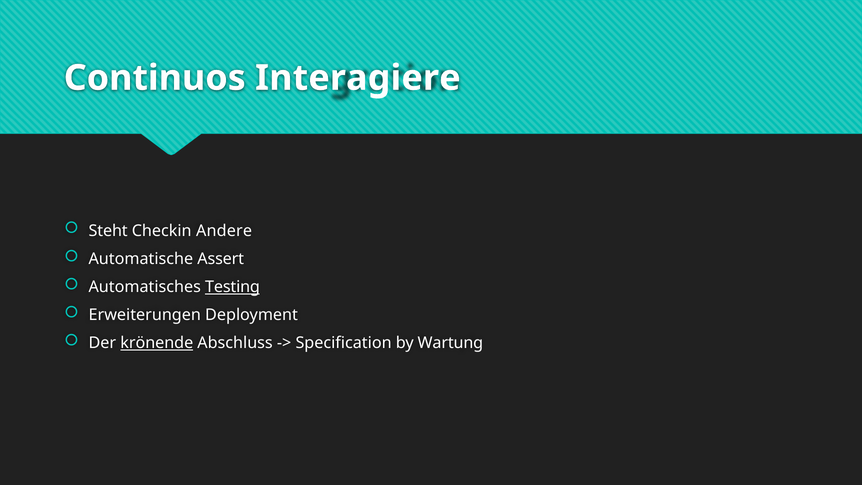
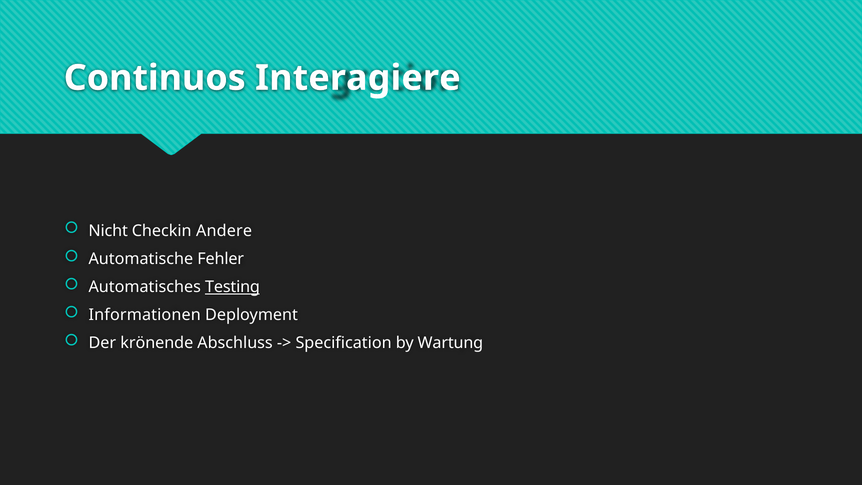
Steht: Steht -> Nicht (108, 231)
Assert: Assert -> Fehler (221, 259)
Erweiterungen: Erweiterungen -> Informationen (145, 315)
krönende underline: present -> none (157, 343)
